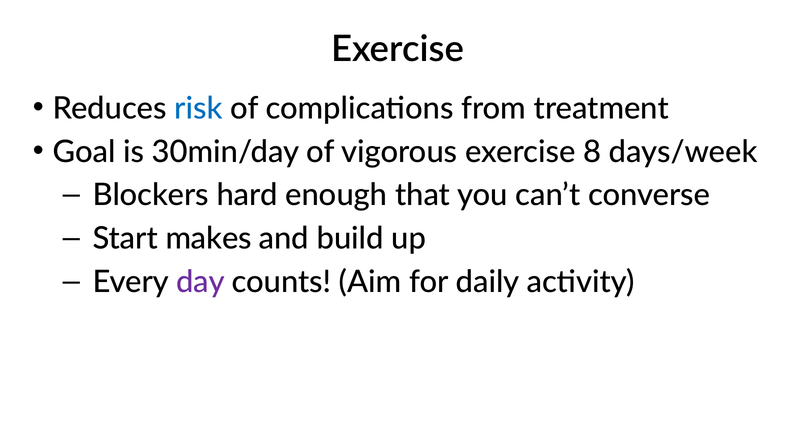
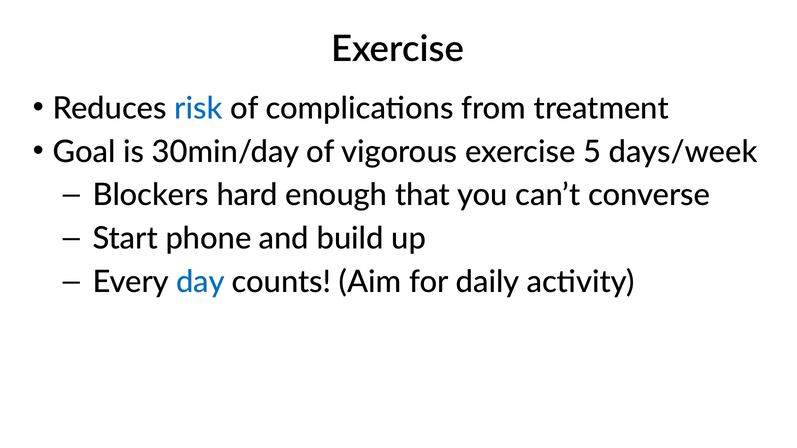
8: 8 -> 5 (592, 152)
makes: makes -> phone (209, 239)
day colour: purple -> blue (200, 282)
